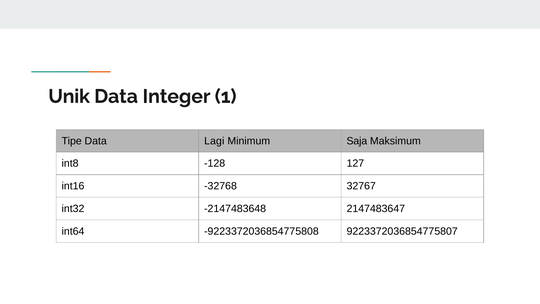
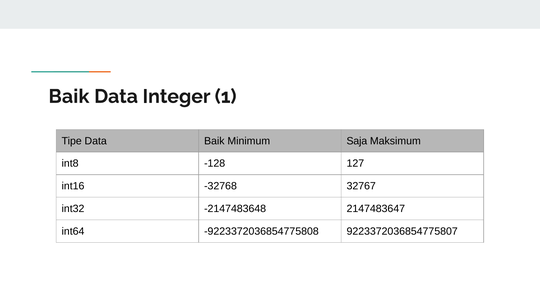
Unik: Unik -> Baik (69, 96)
Data Lagi: Lagi -> Baik (214, 141)
